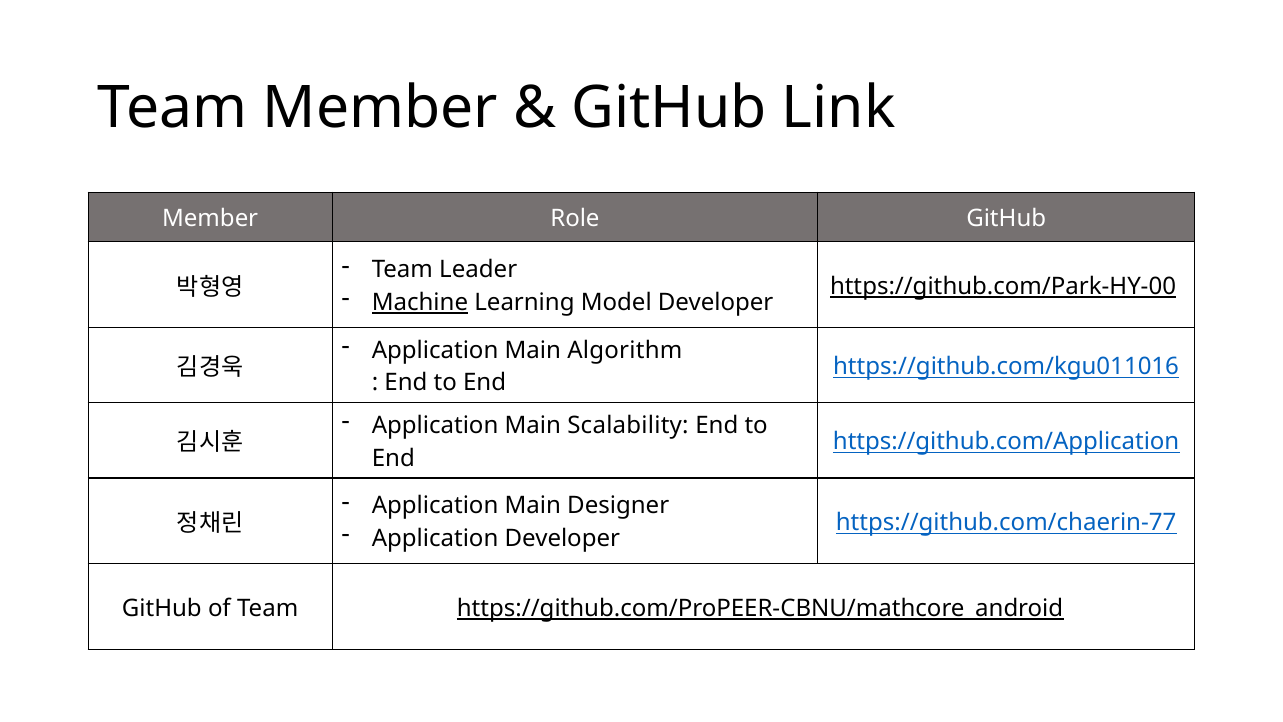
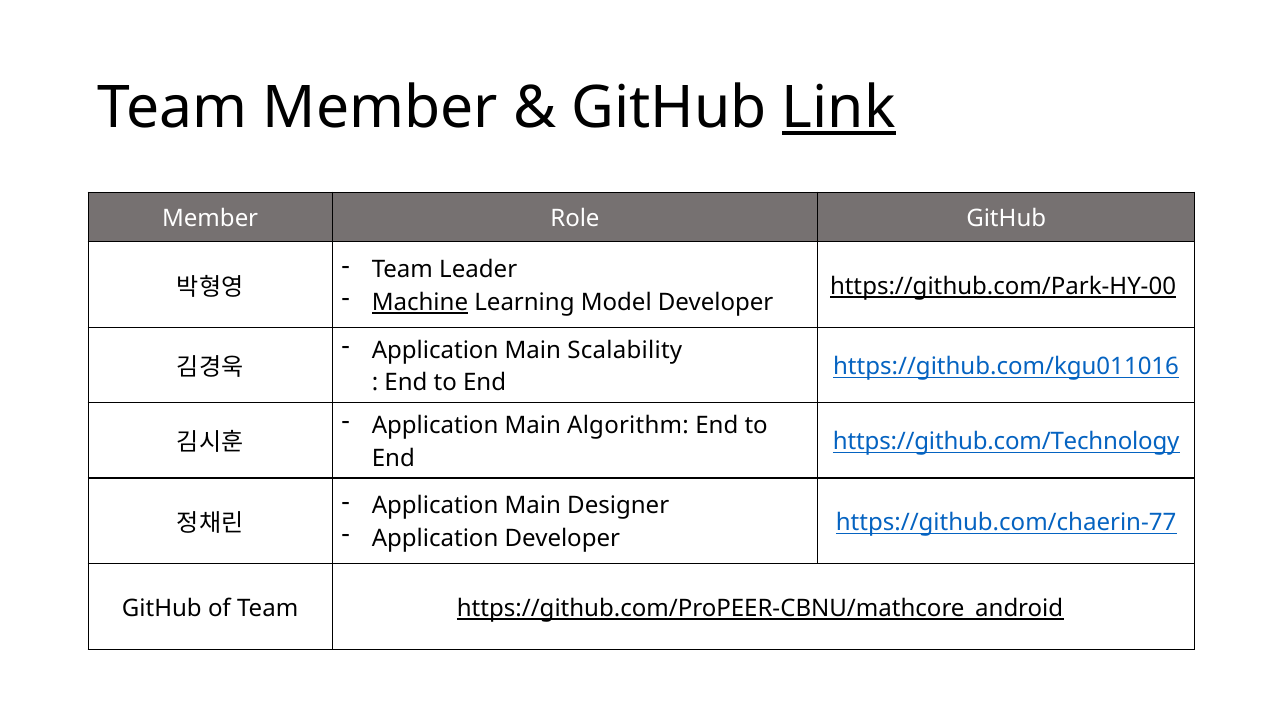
Link underline: none -> present (839, 108)
Algorithm: Algorithm -> Scalability (625, 350)
Scalability: Scalability -> Algorithm (628, 425)
https://github.com/Application: https://github.com/Application -> https://github.com/Technology (1006, 442)
